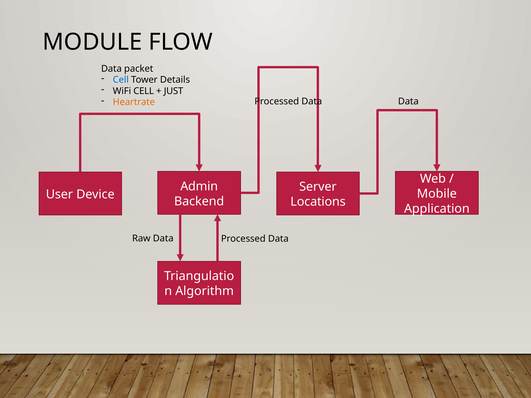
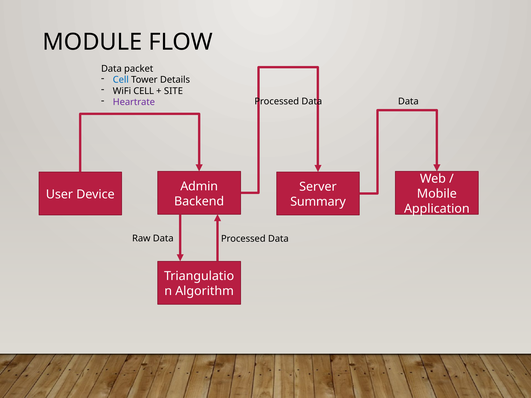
JUST: JUST -> SITE (173, 91)
Heartrate colour: orange -> purple (134, 102)
Locations: Locations -> Summary (318, 202)
